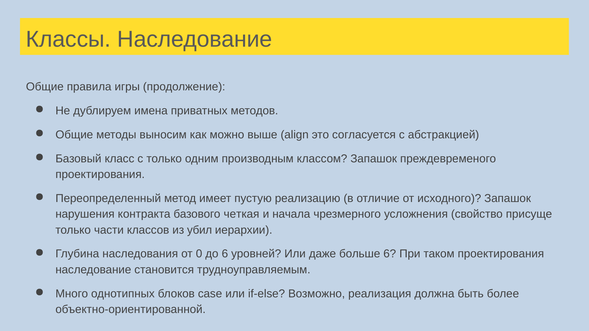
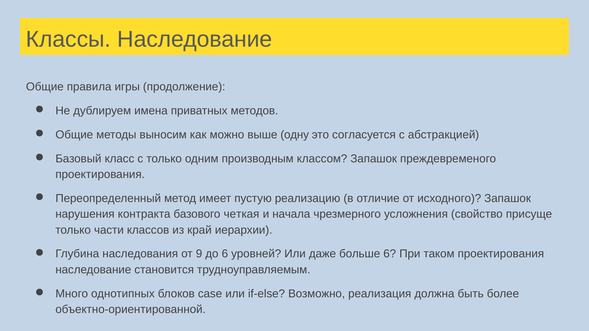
align: align -> одну (295, 135)
убил: убил -> край (199, 230)
0: 0 -> 9 (199, 254)
